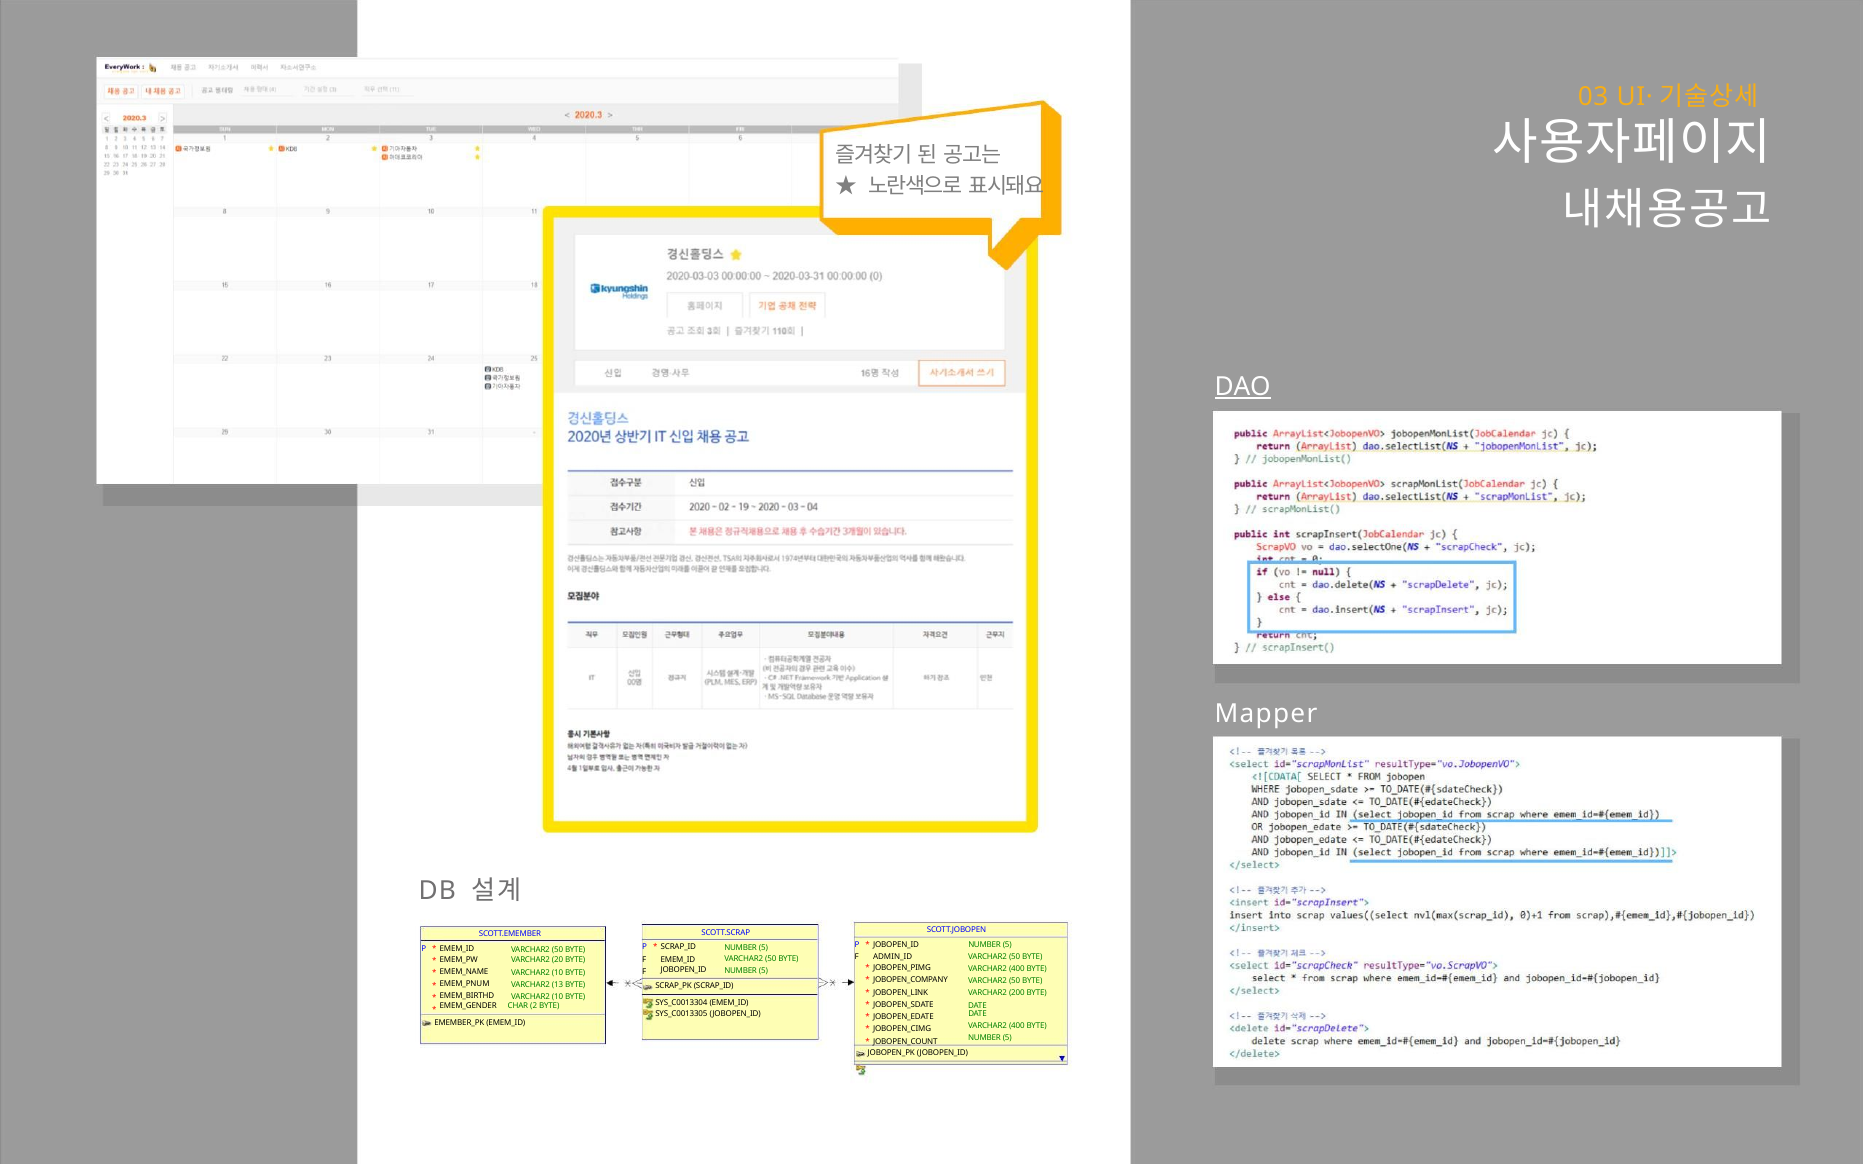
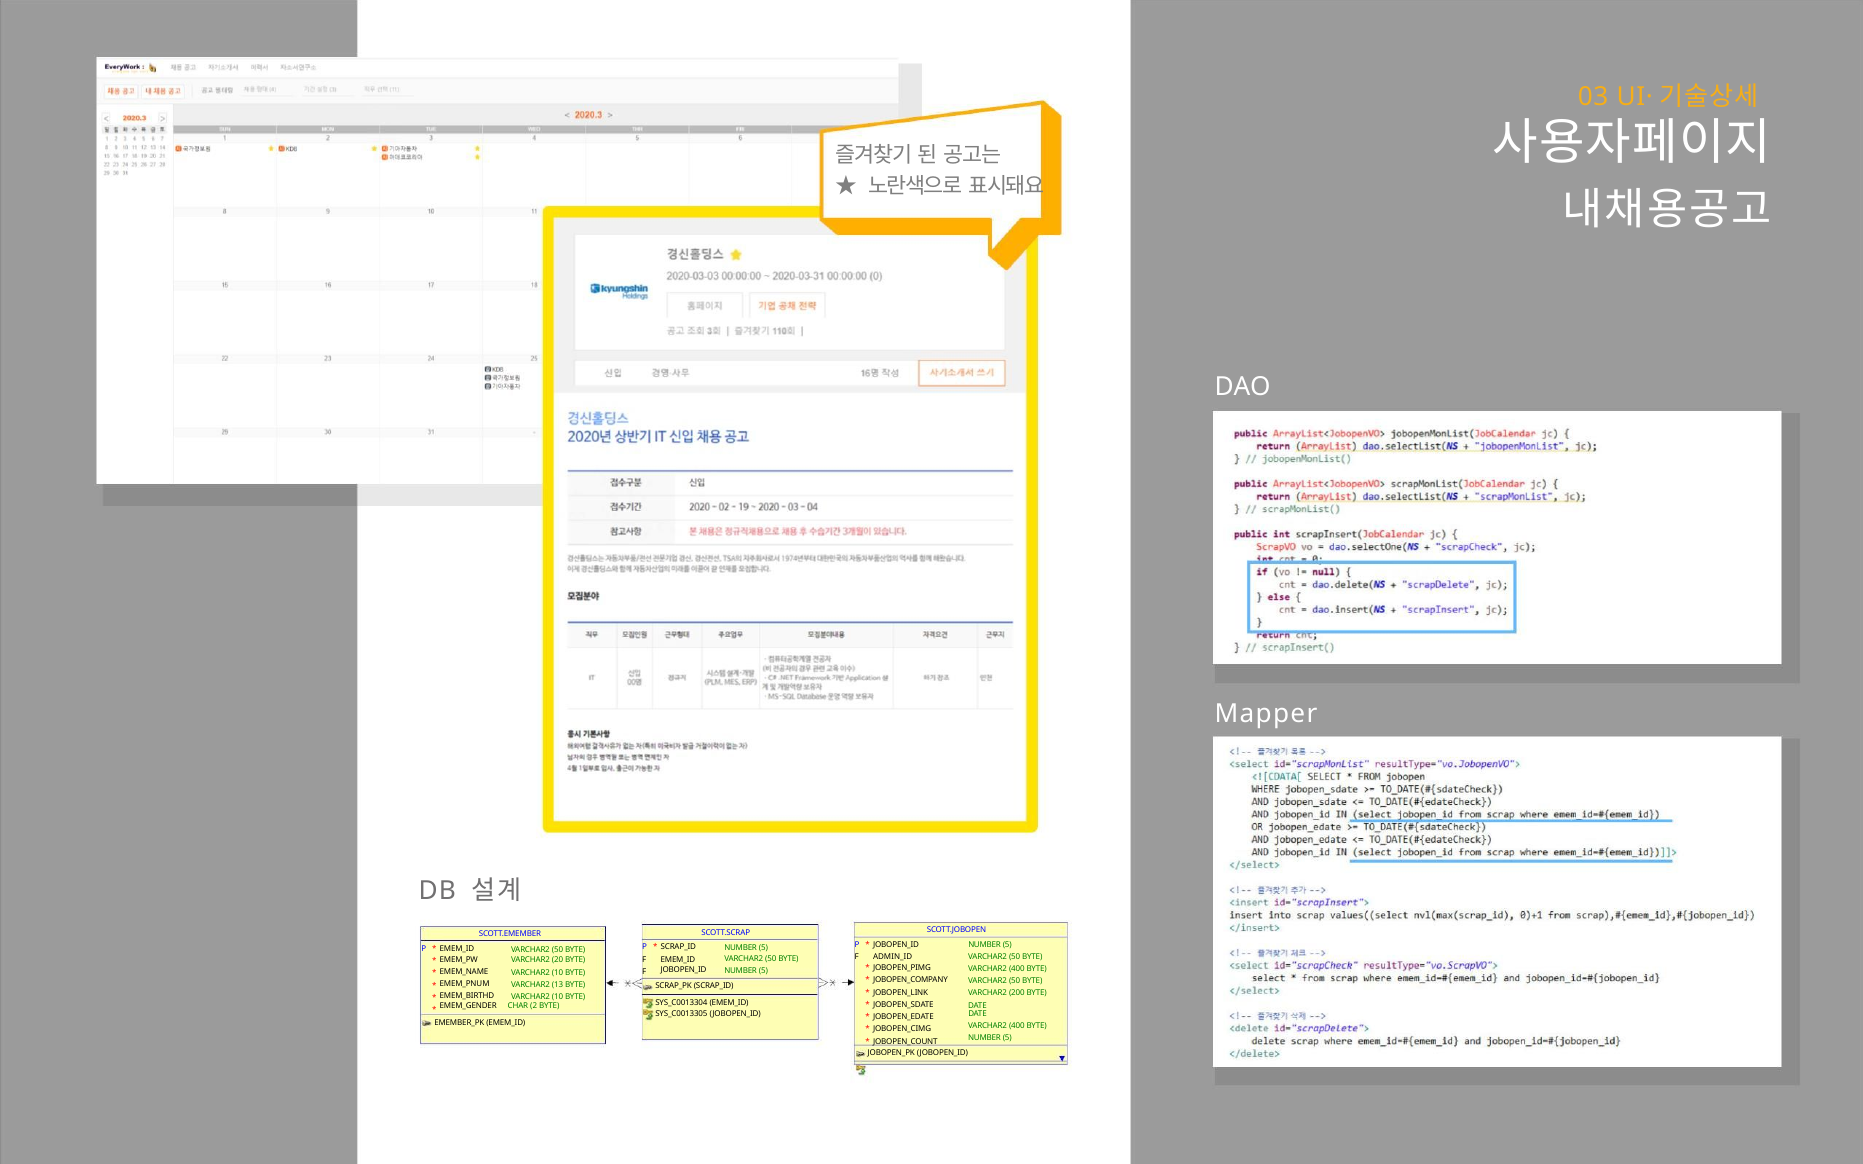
DAO underline: present -> none (1243, 387)
